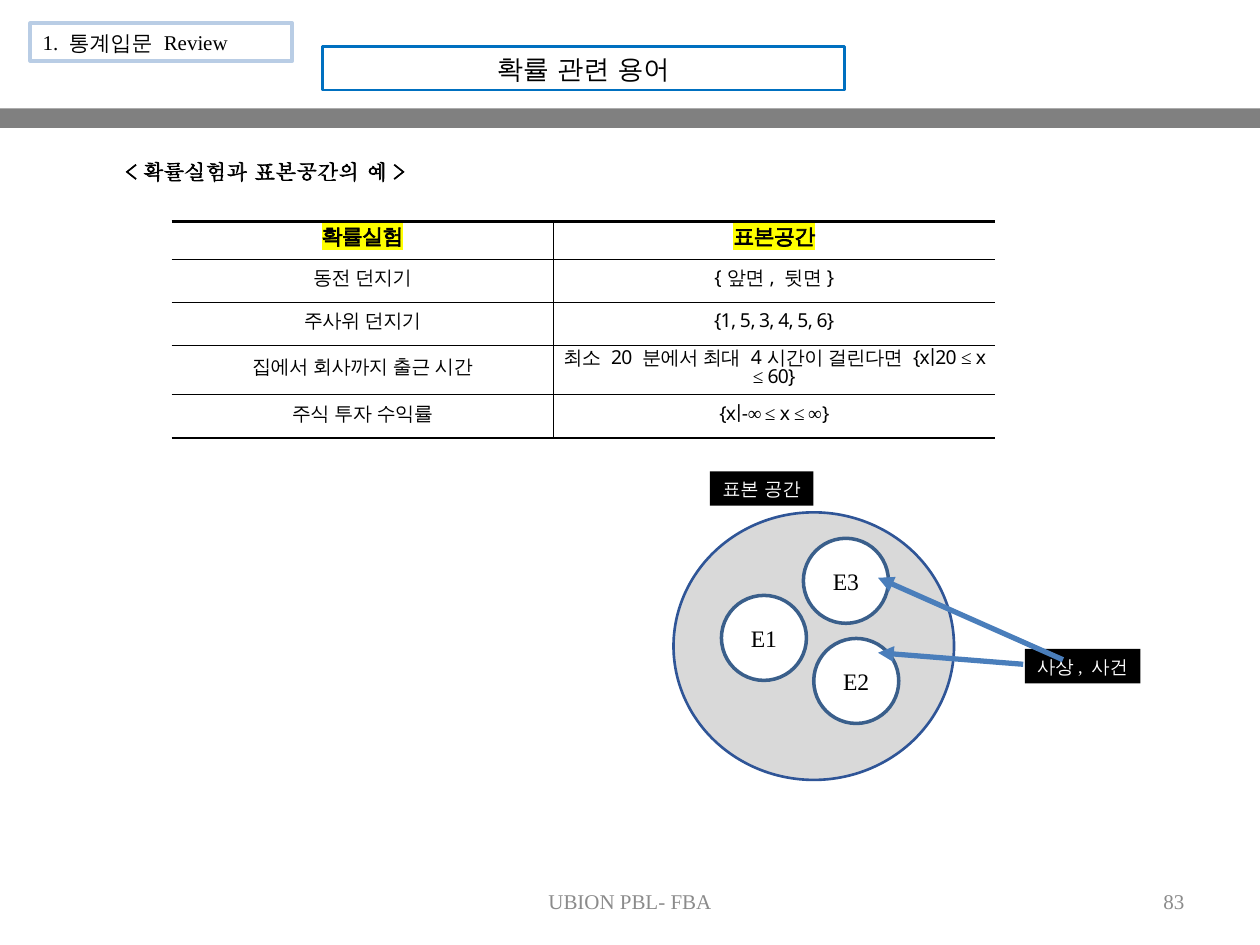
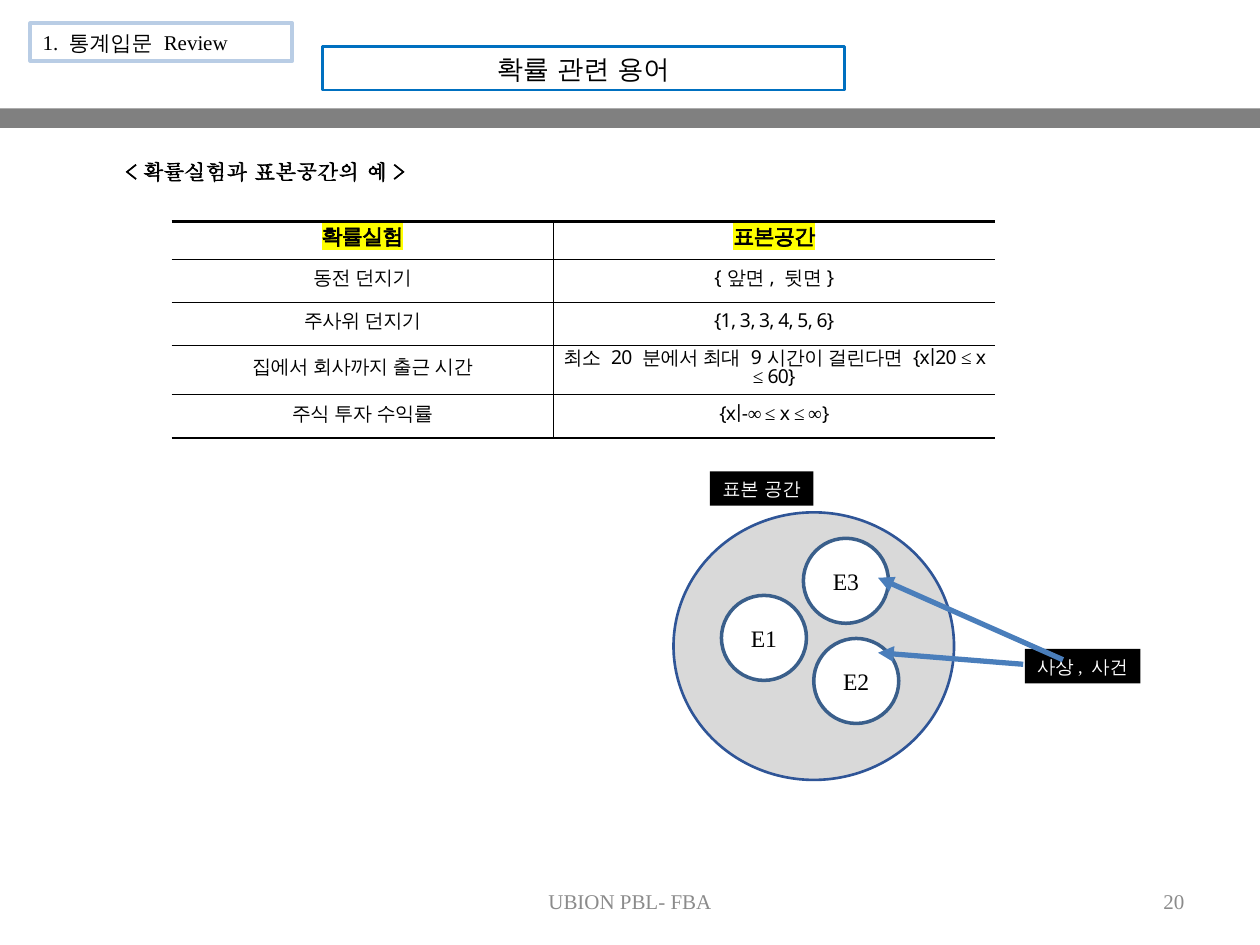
1 5: 5 -> 3 (748, 322)
4: 4 -> 9 (756, 358)
FBA 83: 83 -> 20 (1174, 902)
